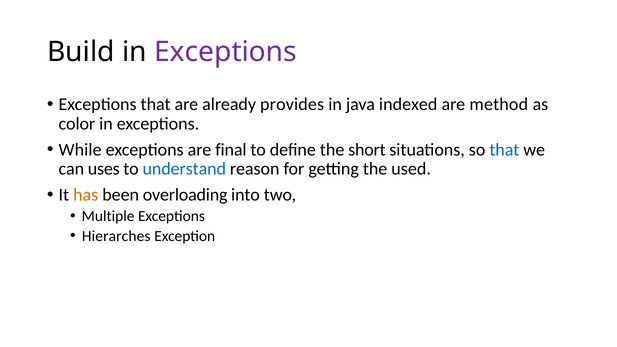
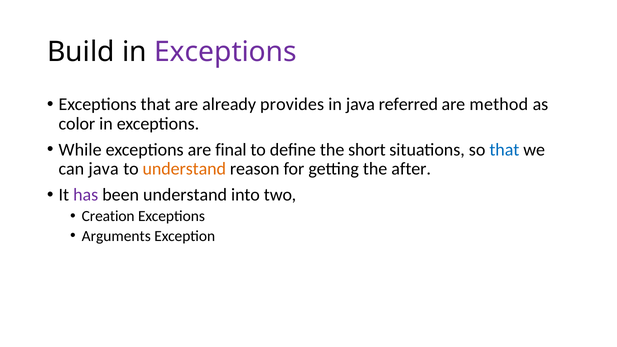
indexed: indexed -> referred (408, 104)
can uses: uses -> java (104, 169)
understand colour: blue -> orange (184, 169)
used: used -> after (411, 169)
has colour: orange -> purple (86, 195)
been overloading: overloading -> understand (185, 195)
Multiple: Multiple -> Creation (108, 216)
Hierarches: Hierarches -> Arguments (116, 236)
